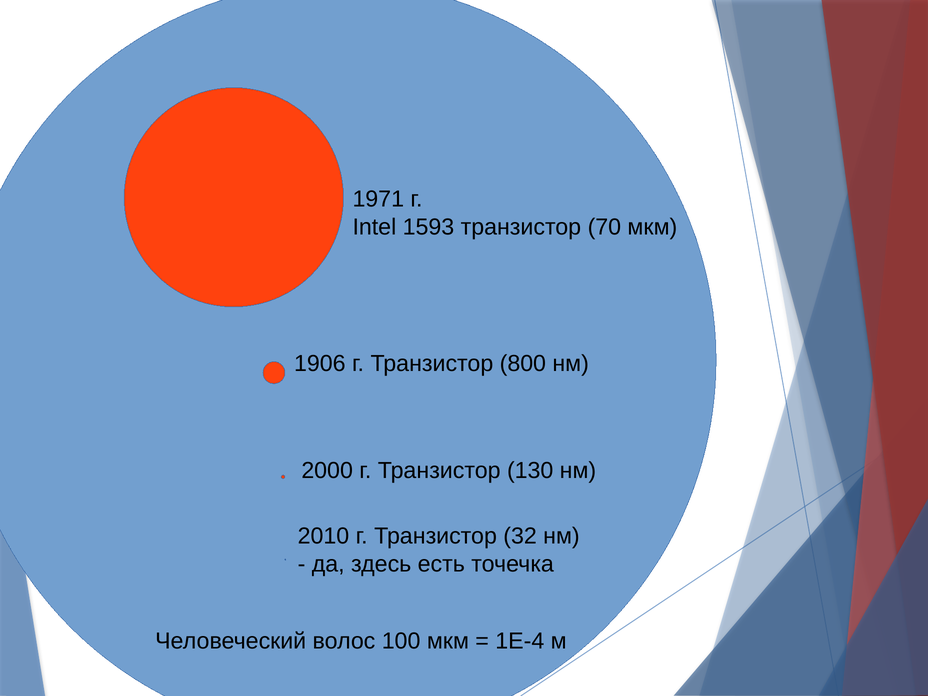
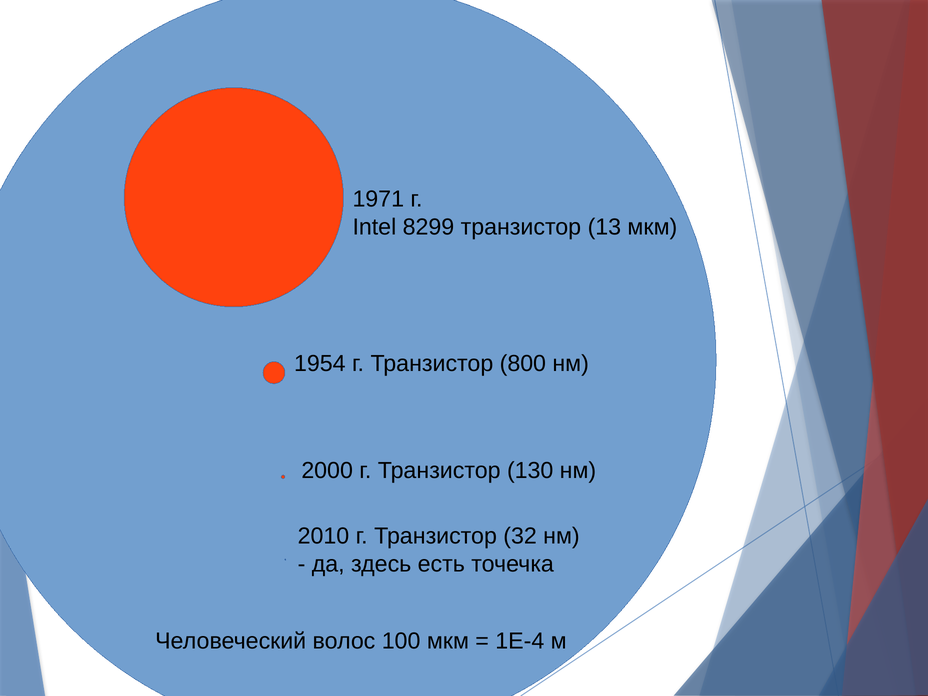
1593: 1593 -> 8299 (428, 227)
70: 70 -> 13 (604, 227)
1906: 1906 -> 1954 (320, 364)
